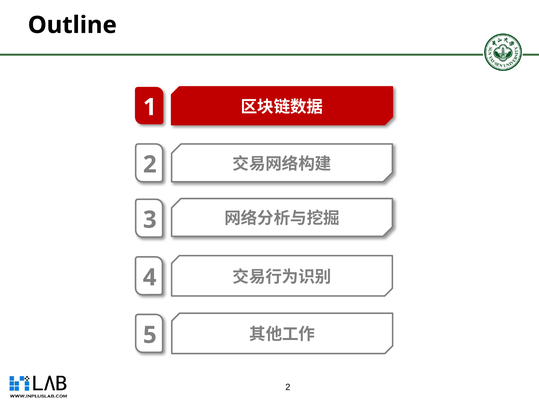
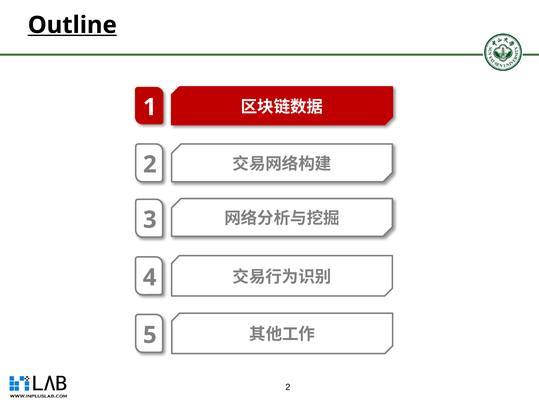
Outline underline: none -> present (72, 25)
